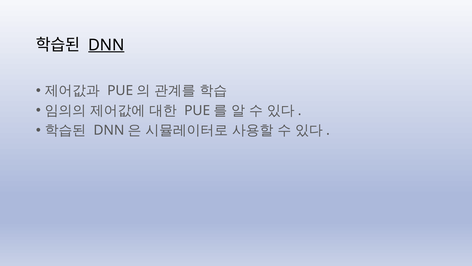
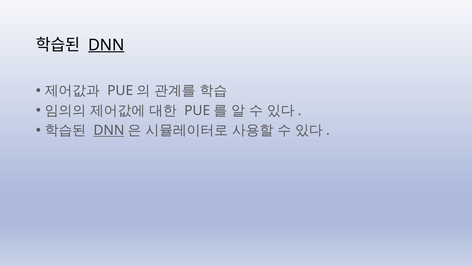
DNN underline: none -> present (109, 130)
